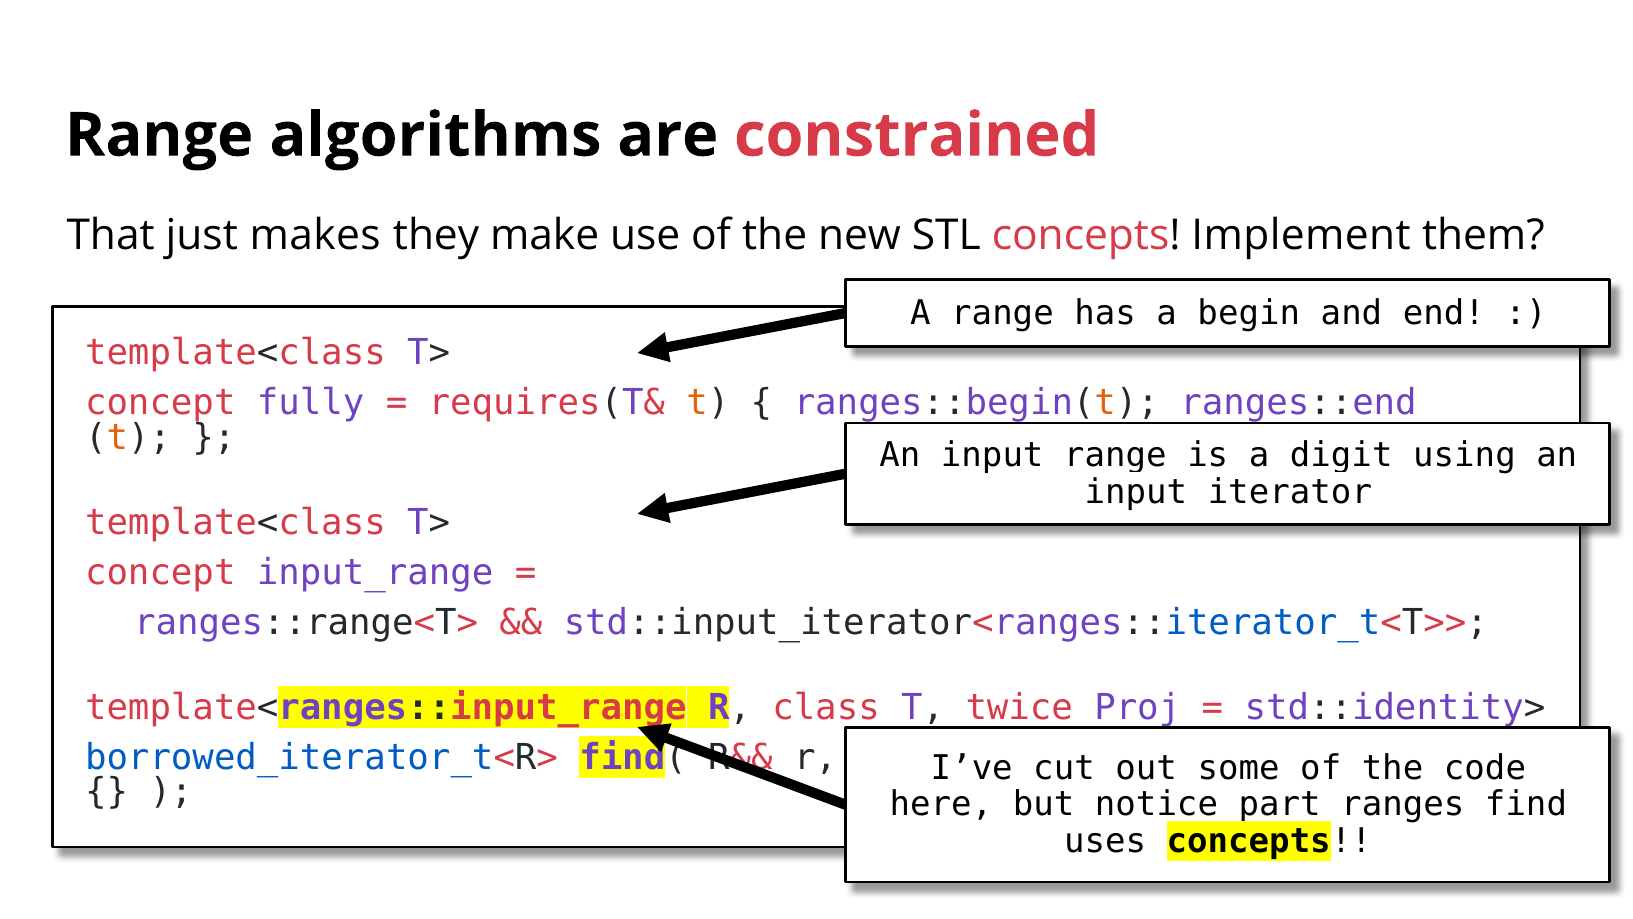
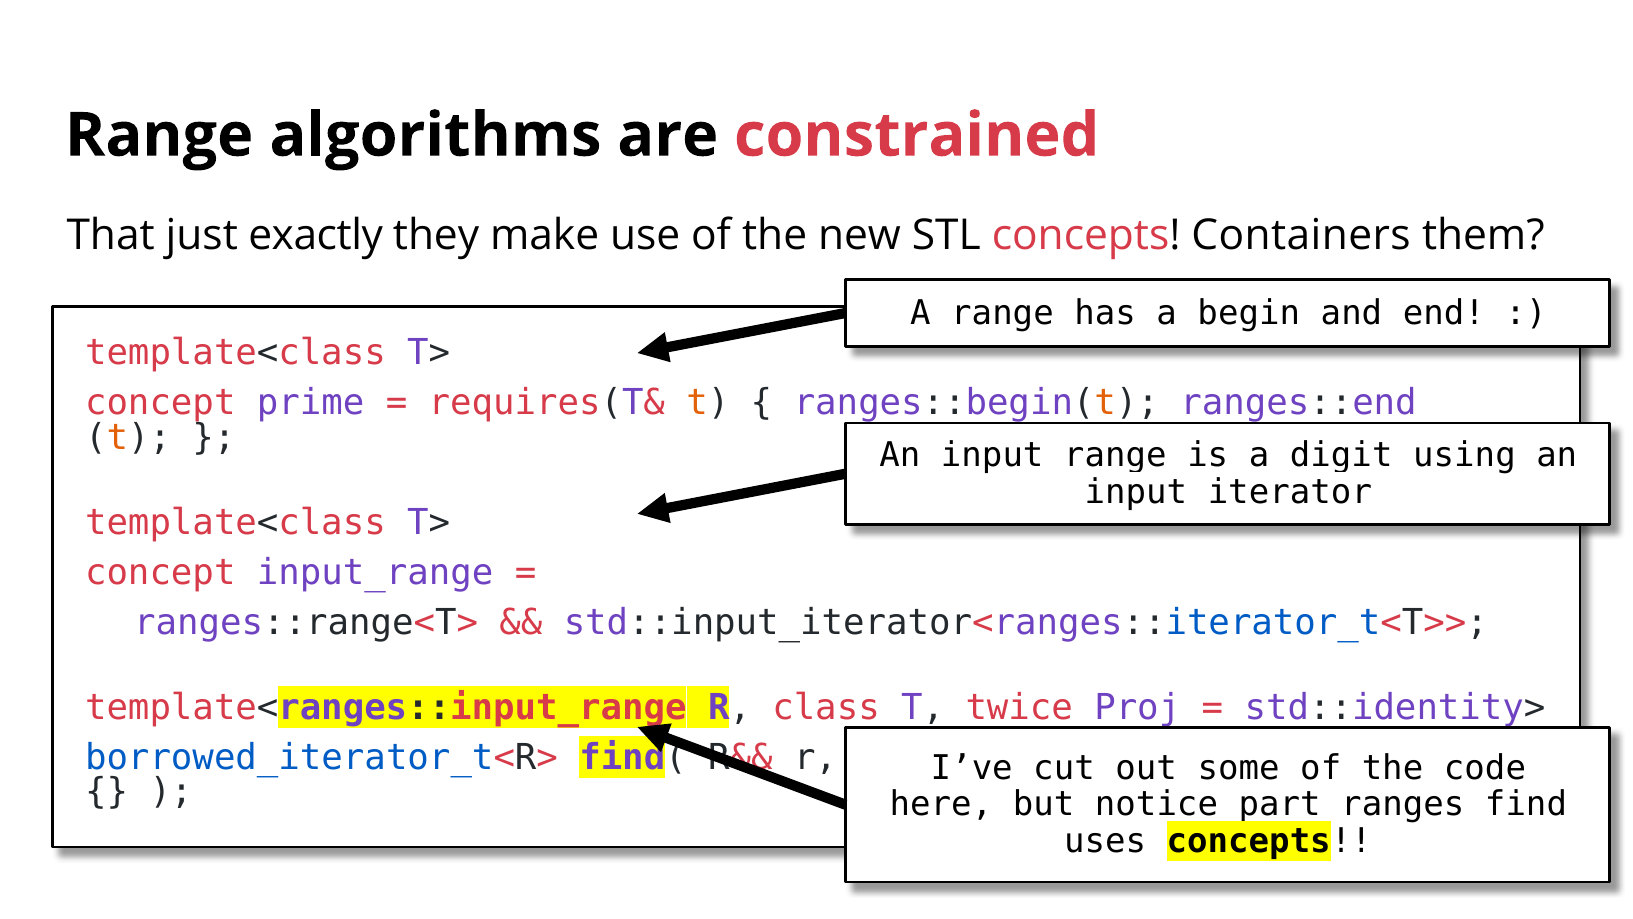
makes: makes -> exactly (316, 235)
Implement: Implement -> Containers (1301, 235)
fully: fully -> prime (311, 403)
